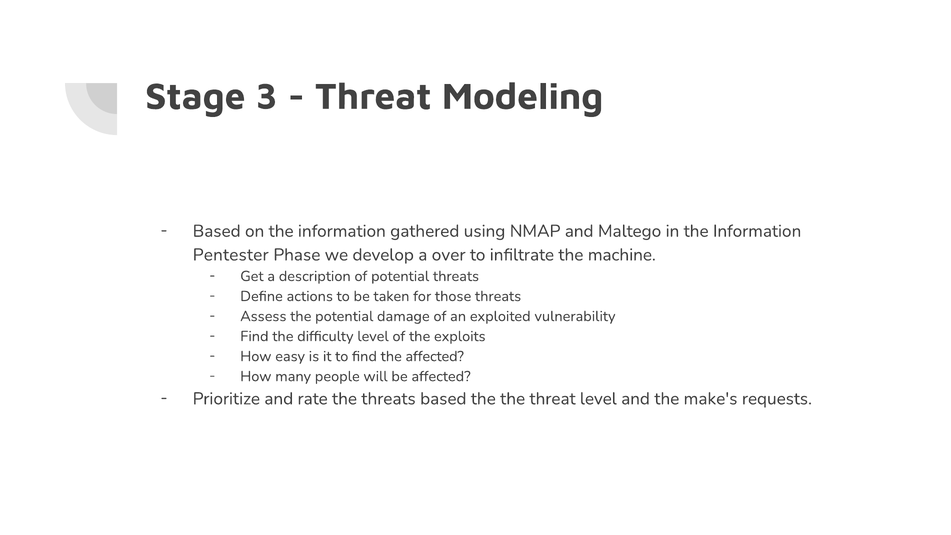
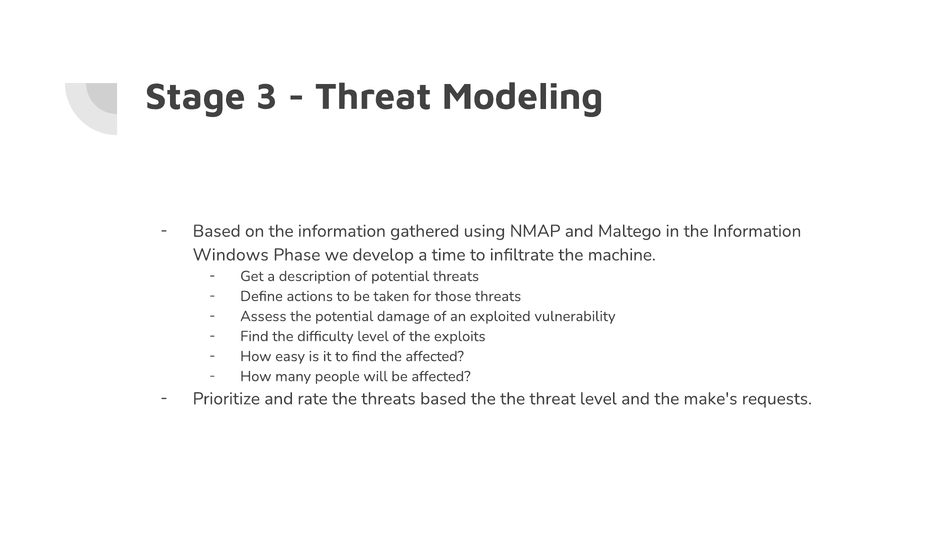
Pentester: Pentester -> Windows (231, 255)
over: over -> time (449, 255)
